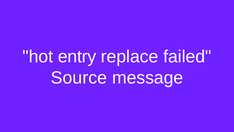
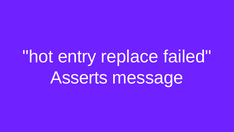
Source: Source -> Asserts (79, 78)
